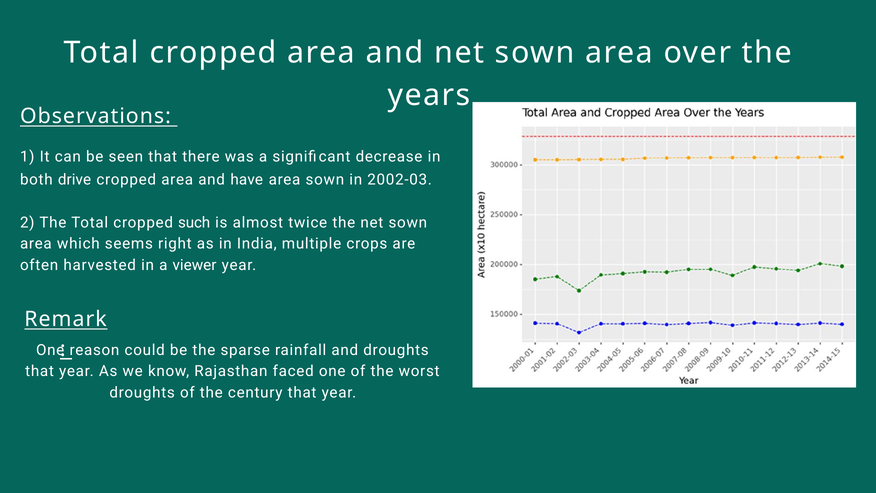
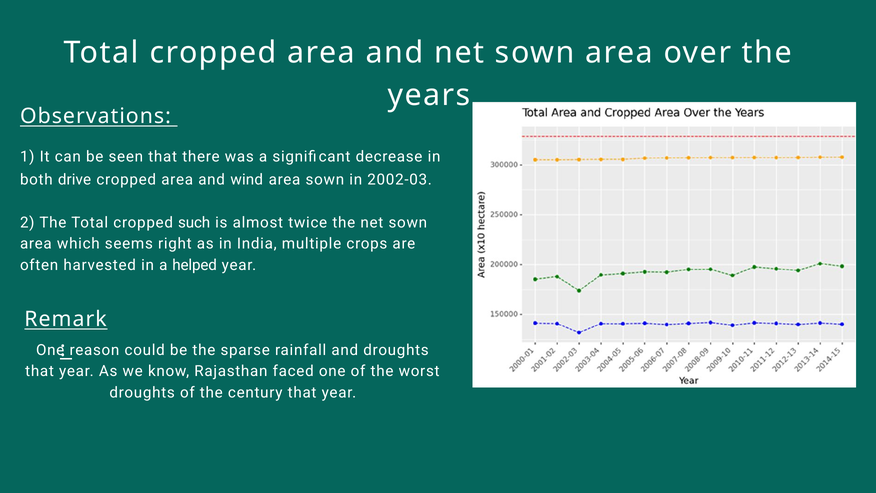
have: have -> wind (247, 180)
viewer: viewer -> helped (195, 265)
